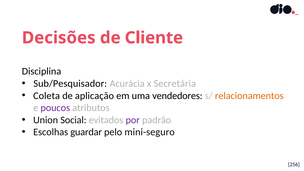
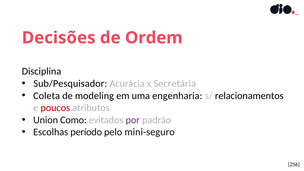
Cliente: Cliente -> Ordem (154, 38)
aplicação: aplicação -> modeling (94, 96)
vendedores: vendedores -> engenharia (177, 96)
relacionamentos colour: orange -> black (249, 96)
poucos colour: purple -> red (55, 108)
Social: Social -> Como (73, 120)
guardar: guardar -> período (86, 132)
